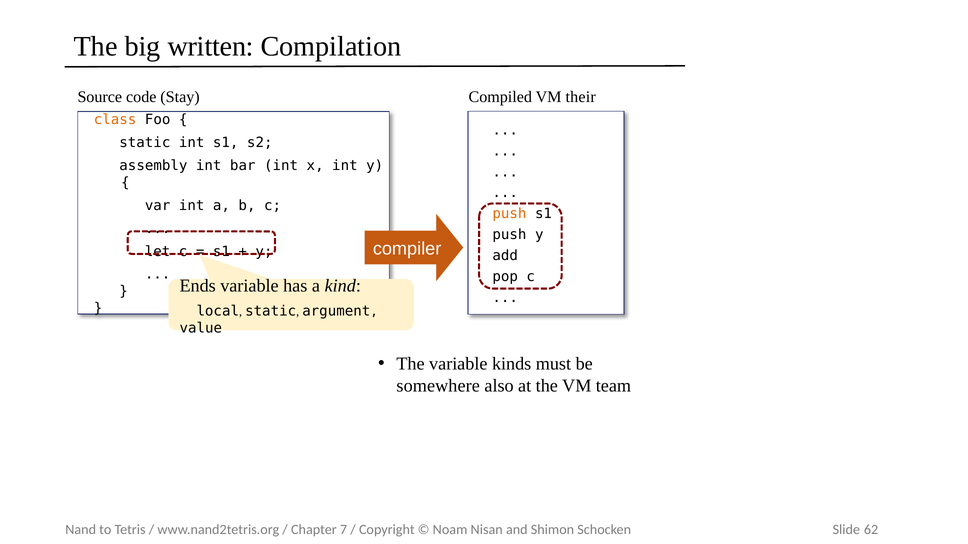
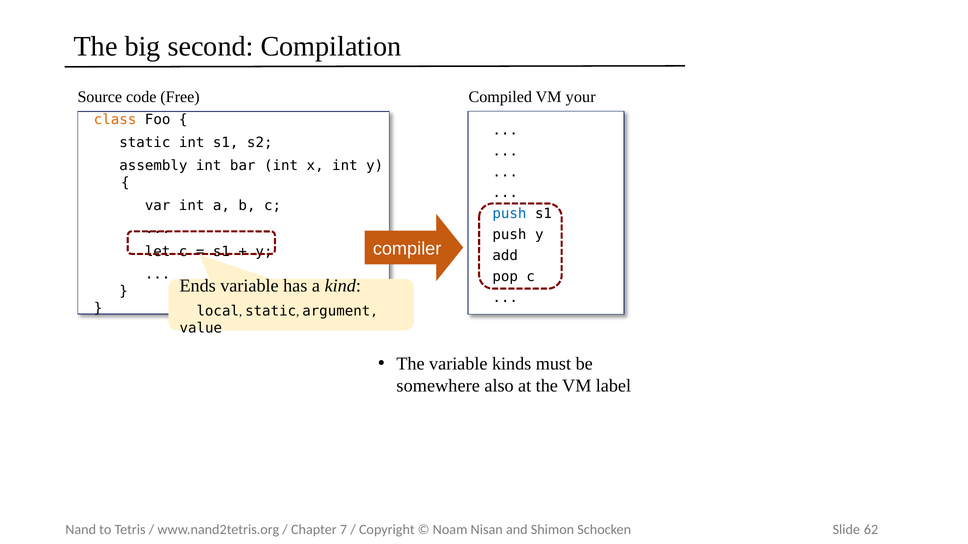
written: written -> second (211, 46)
Stay: Stay -> Free (180, 97)
their: their -> your (581, 97)
push colour: orange -> blue (509, 214)
team: team -> label (613, 386)
